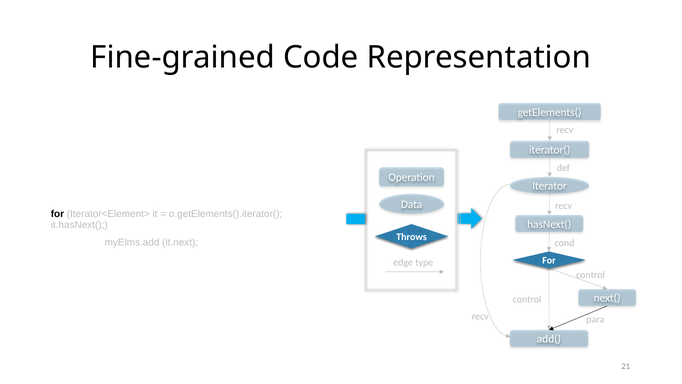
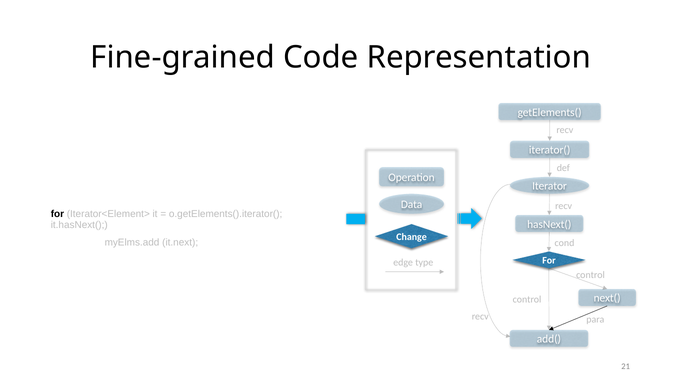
Throws: Throws -> Change (412, 237)
